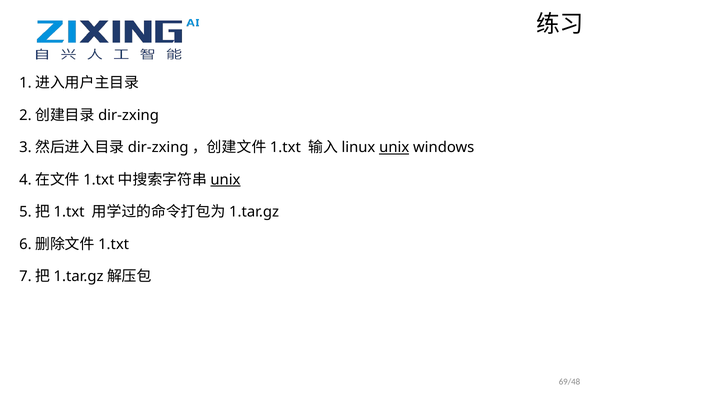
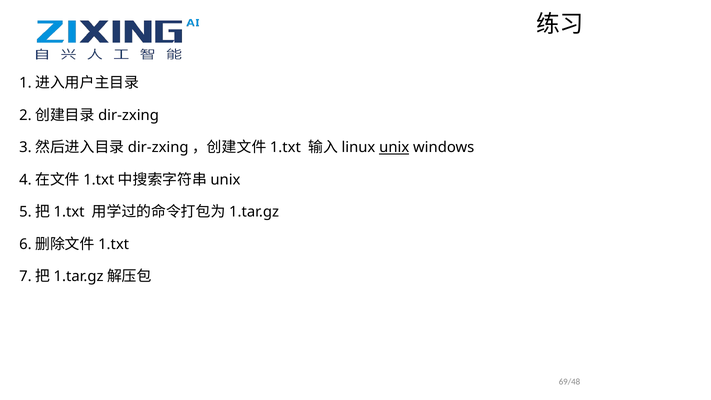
unix underline: present -> none (225, 180)
